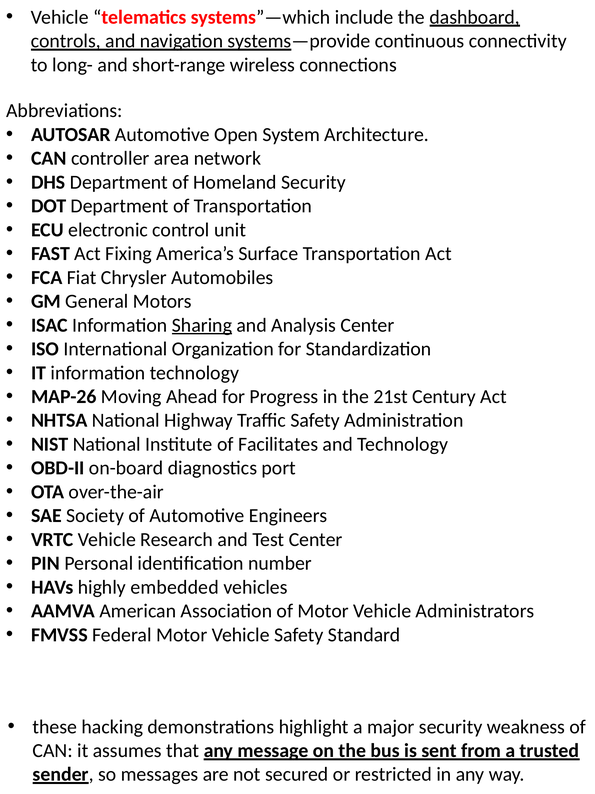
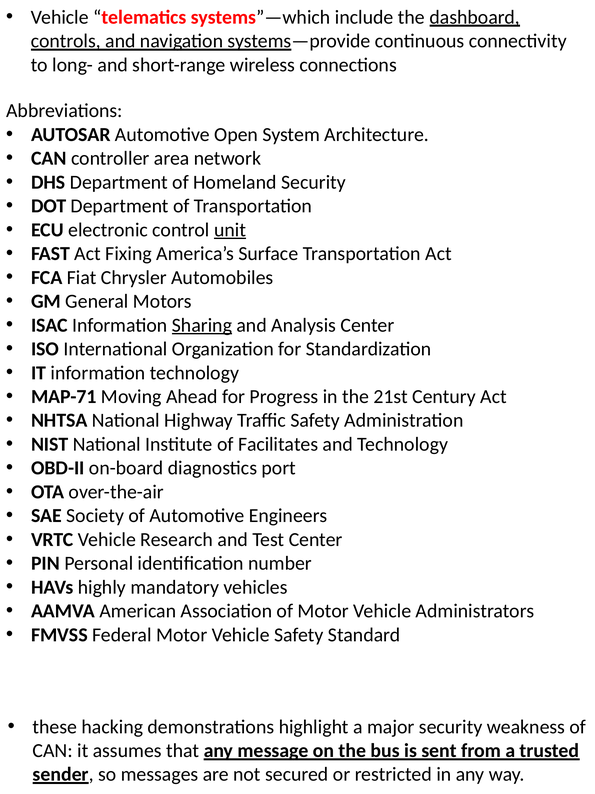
unit underline: none -> present (230, 230)
MAP-26: MAP-26 -> MAP-71 (64, 396)
embedded: embedded -> mandatory (175, 587)
